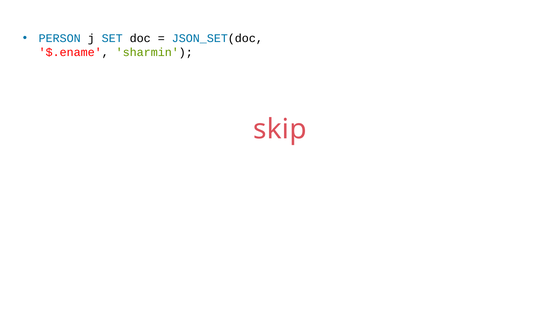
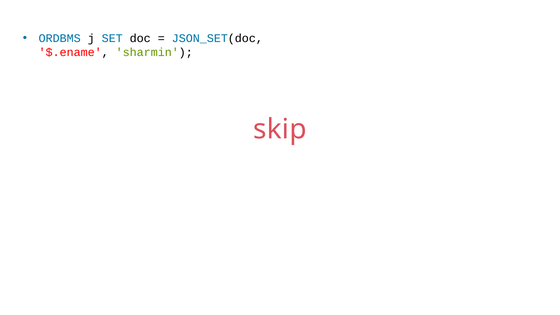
PERSON: PERSON -> ORDBMS (60, 38)
